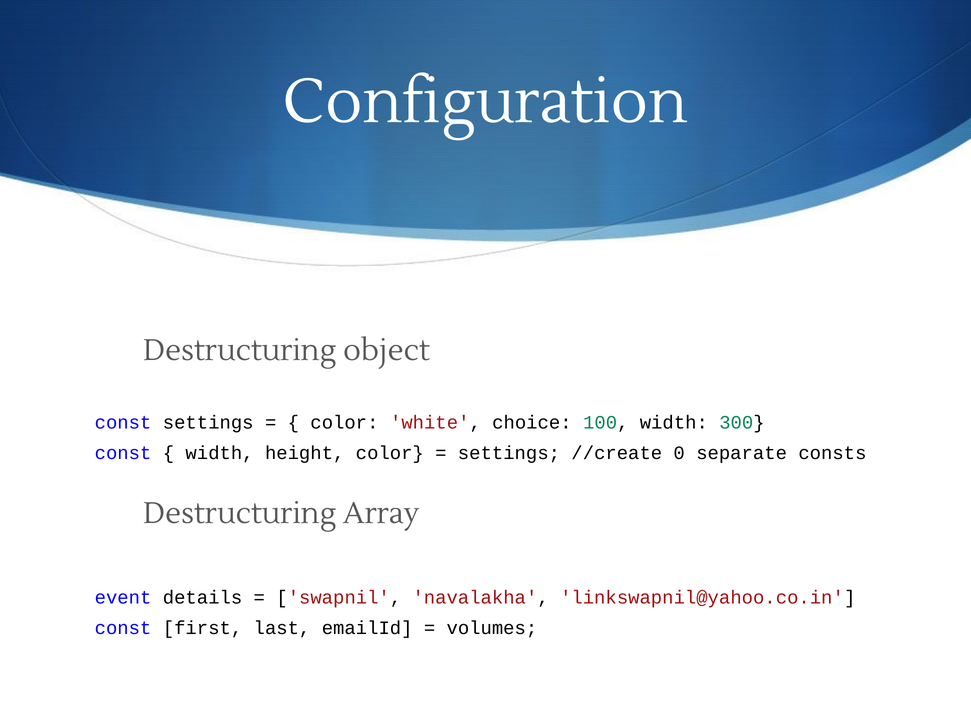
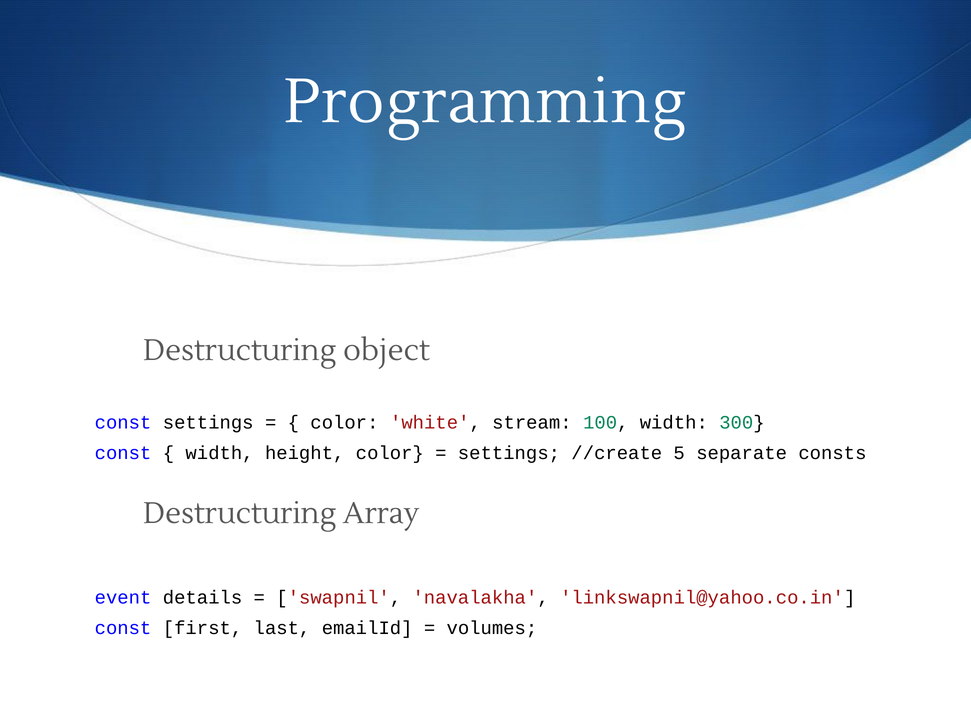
Configuration: Configuration -> Programming (485, 102)
choice: choice -> stream (532, 422)
0: 0 -> 5 (679, 453)
